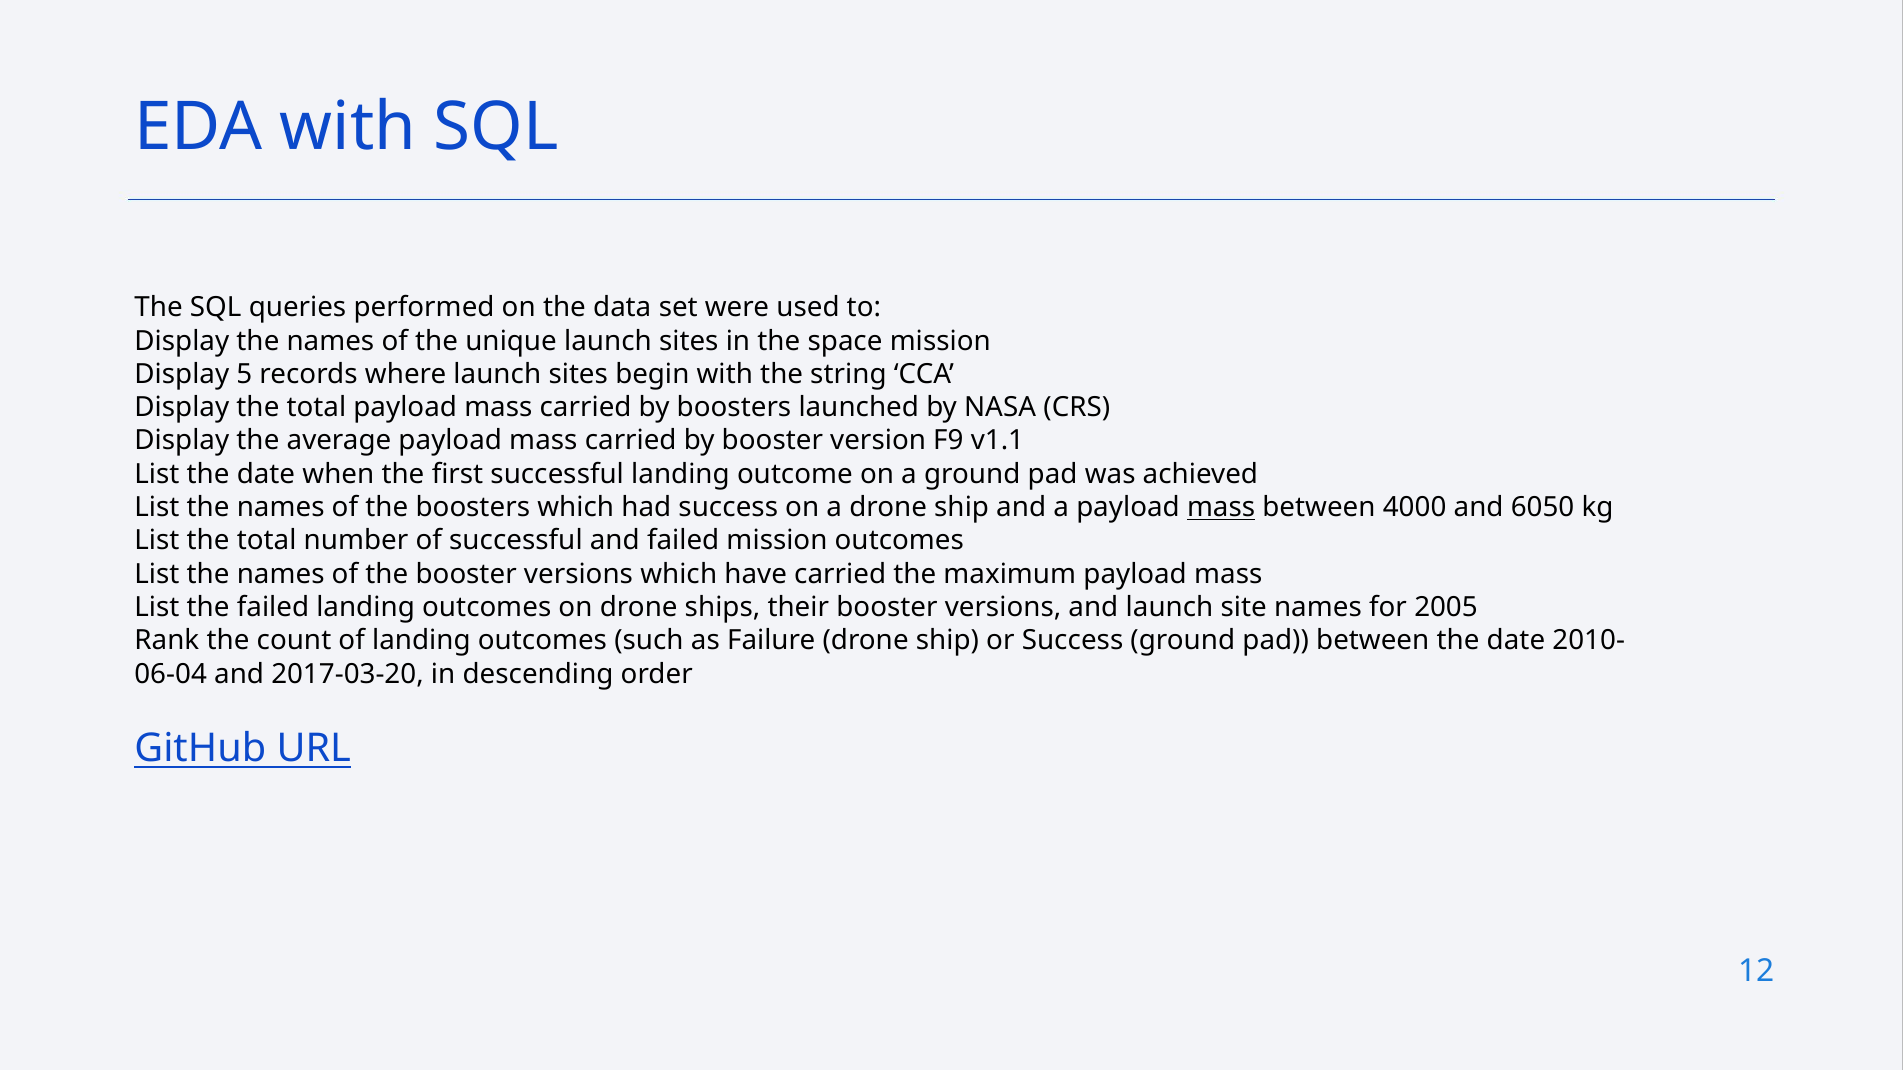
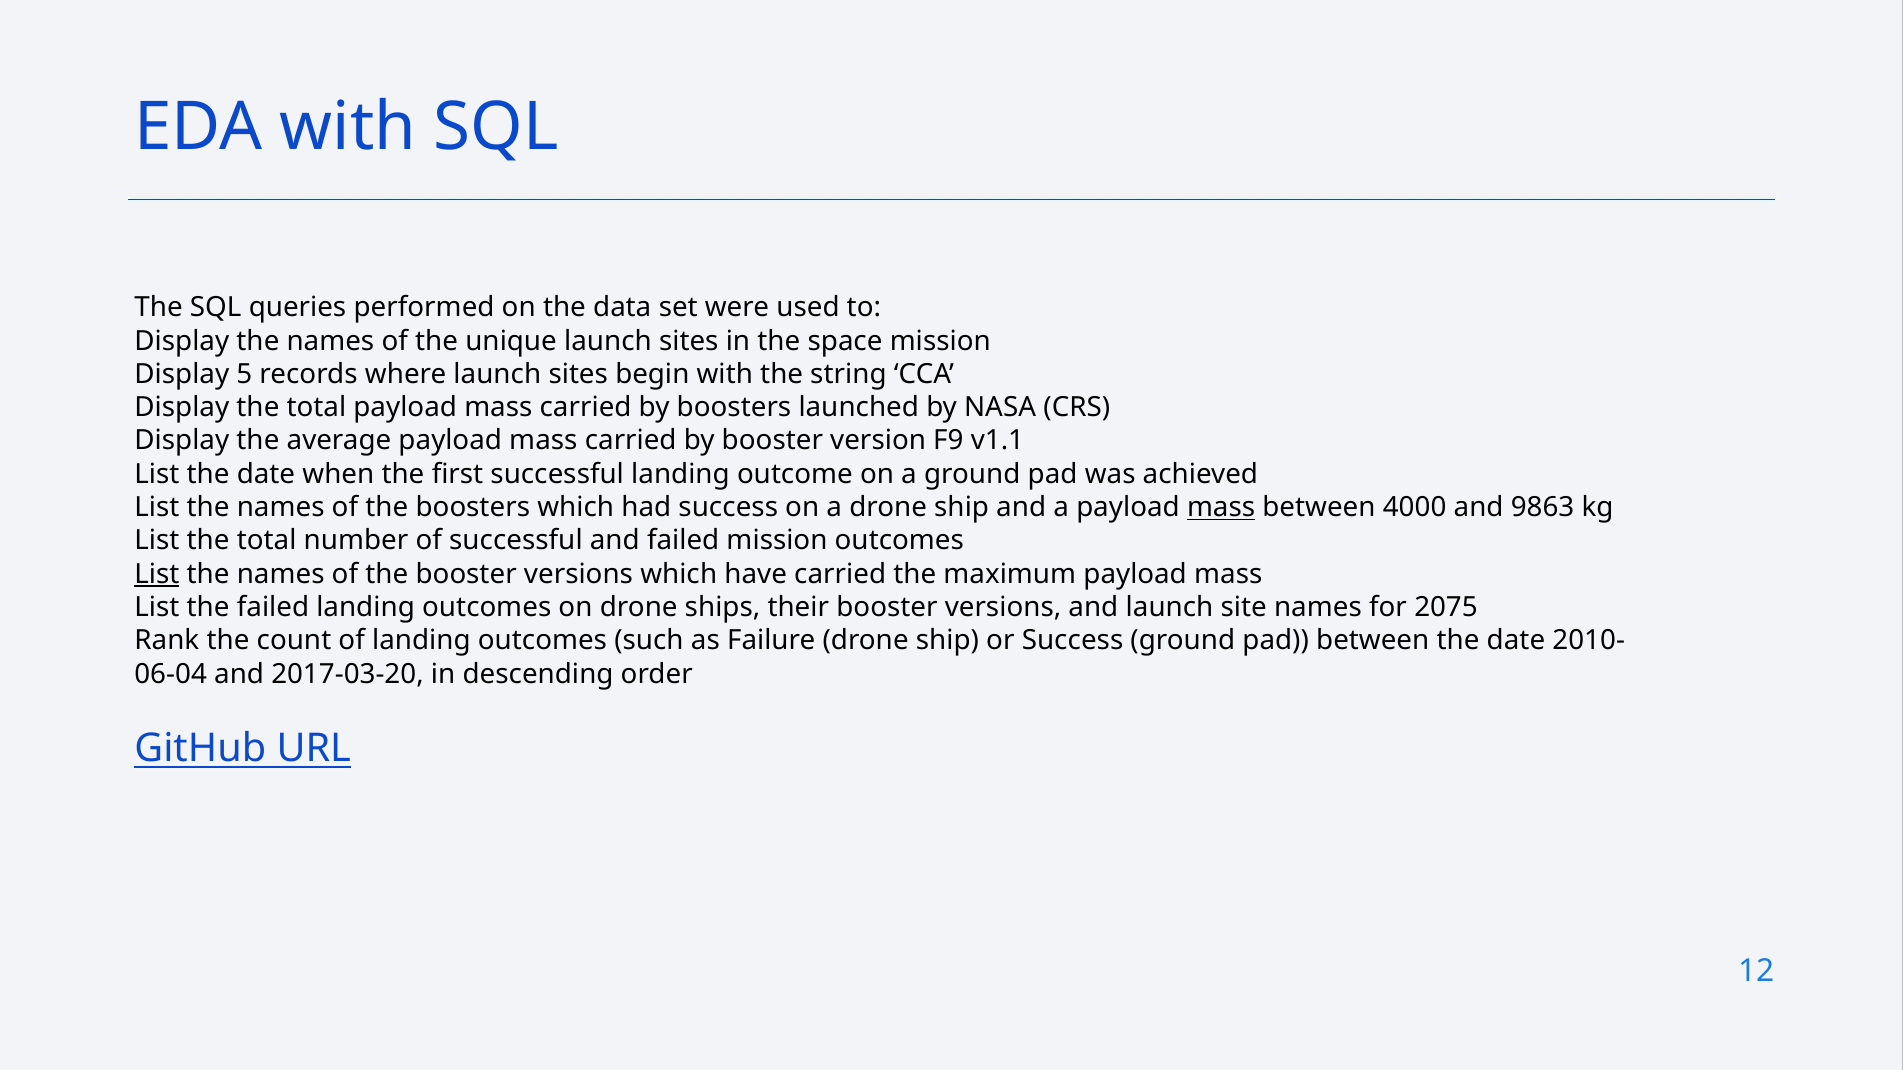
6050: 6050 -> 9863 (1543, 508)
List underline: none -> present (157, 574)
2005: 2005 -> 2075 (1446, 608)
